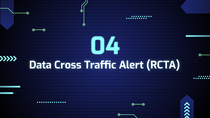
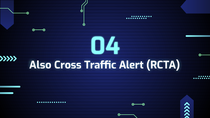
Data: Data -> Also (40, 65)
